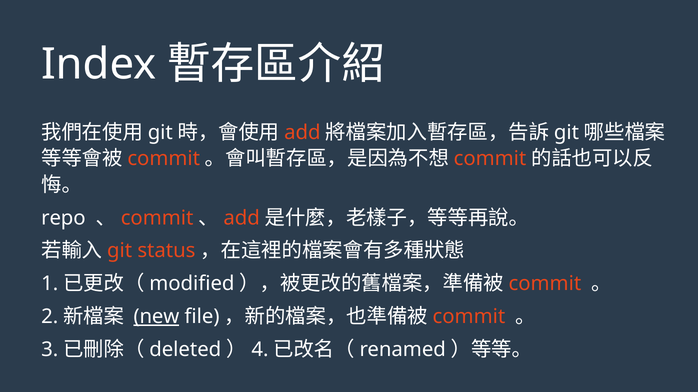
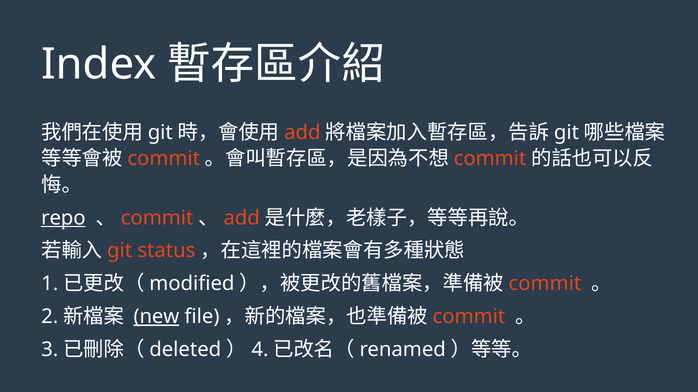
repo underline: none -> present (63, 218)
